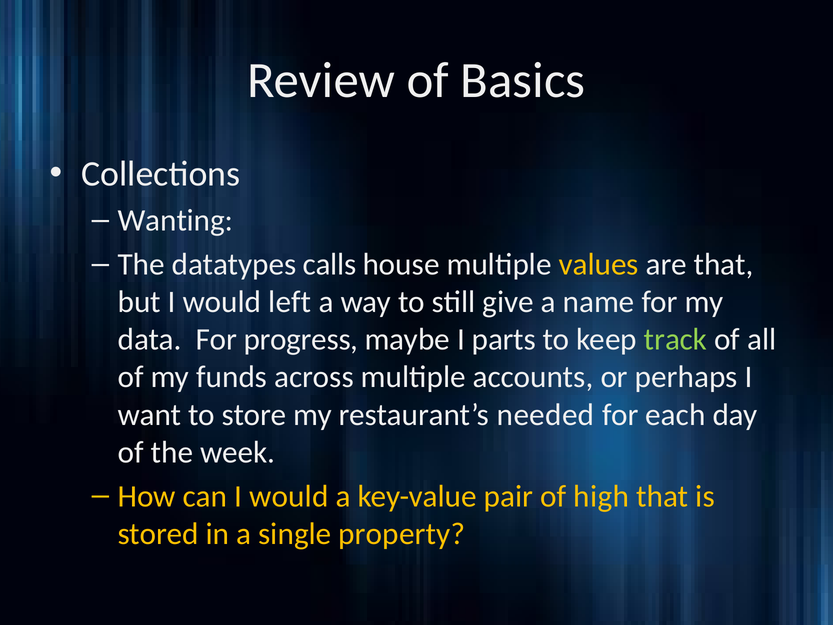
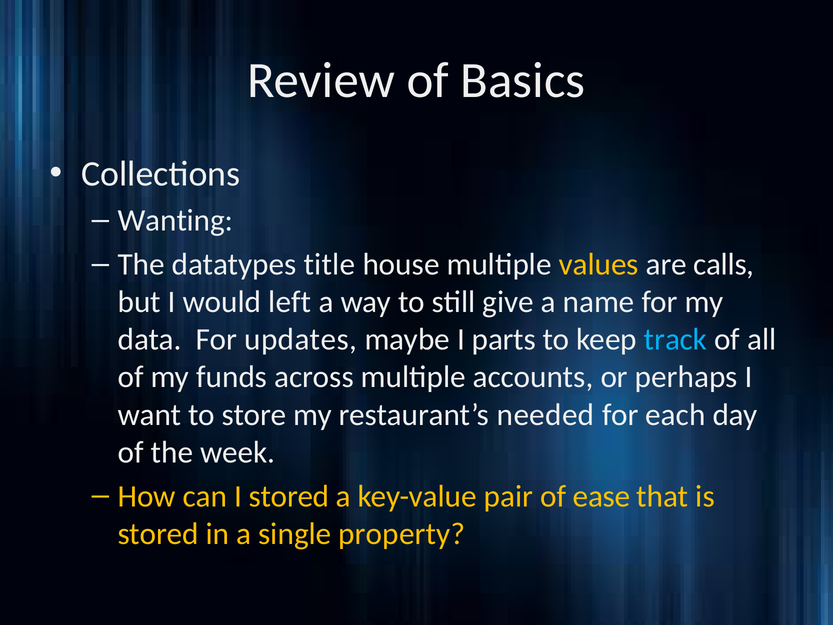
calls: calls -> title (329, 264)
are that: that -> calls (724, 264)
progress: progress -> updates (301, 339)
track colour: light green -> light blue (676, 339)
can I would: would -> stored (289, 496)
high: high -> ease (601, 496)
